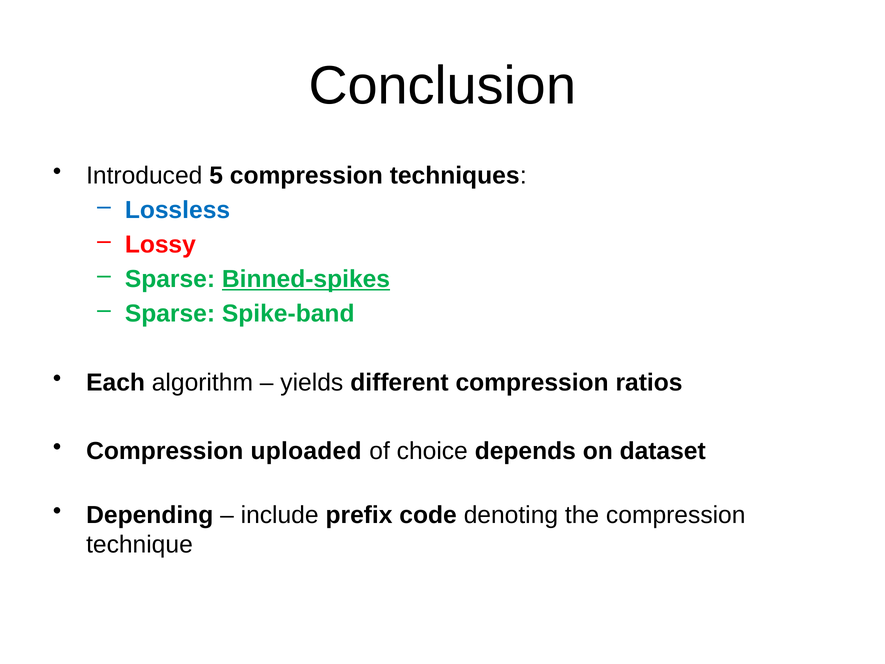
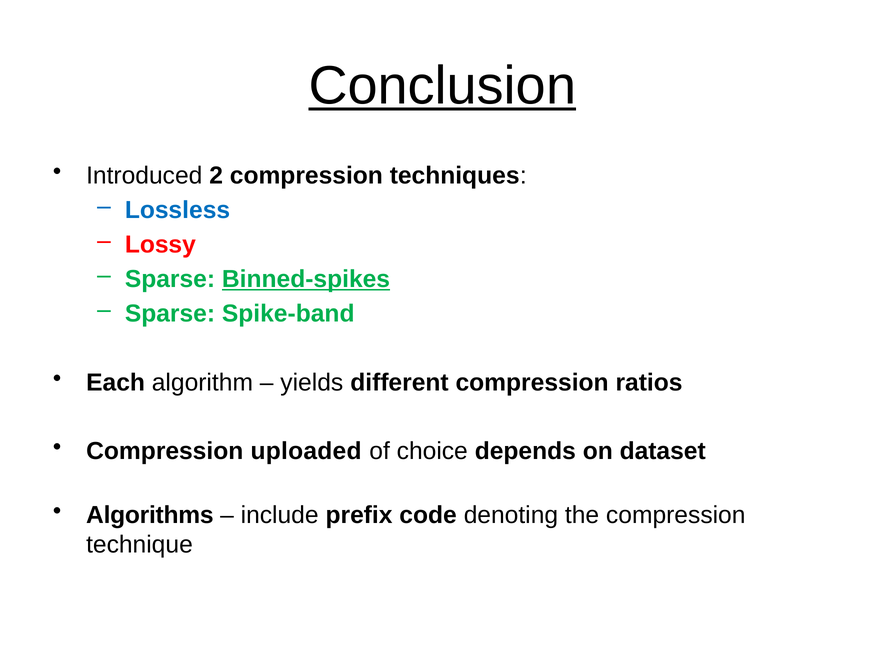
Conclusion underline: none -> present (442, 86)
5: 5 -> 2 (216, 176)
Depending: Depending -> Algorithms (150, 515)
